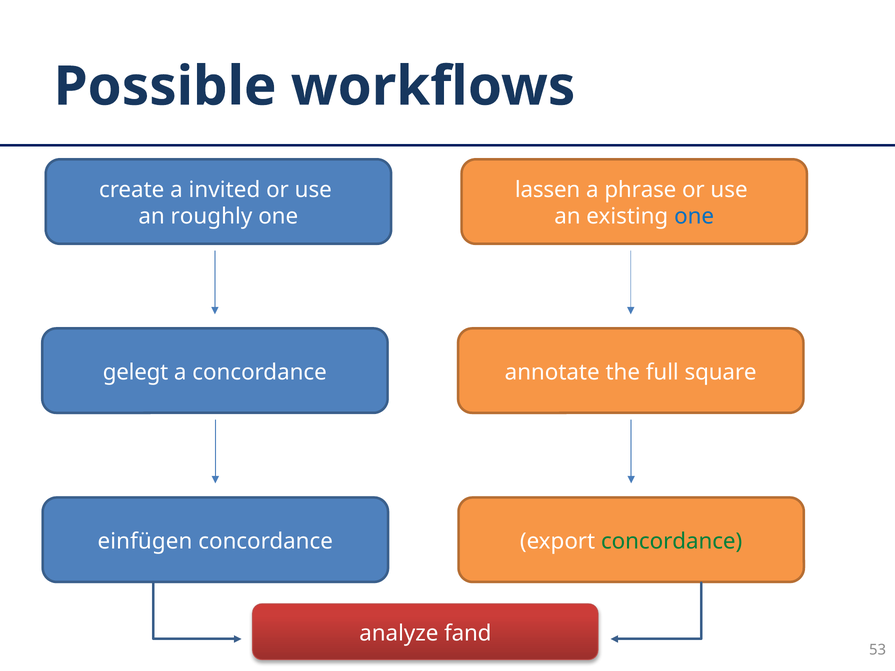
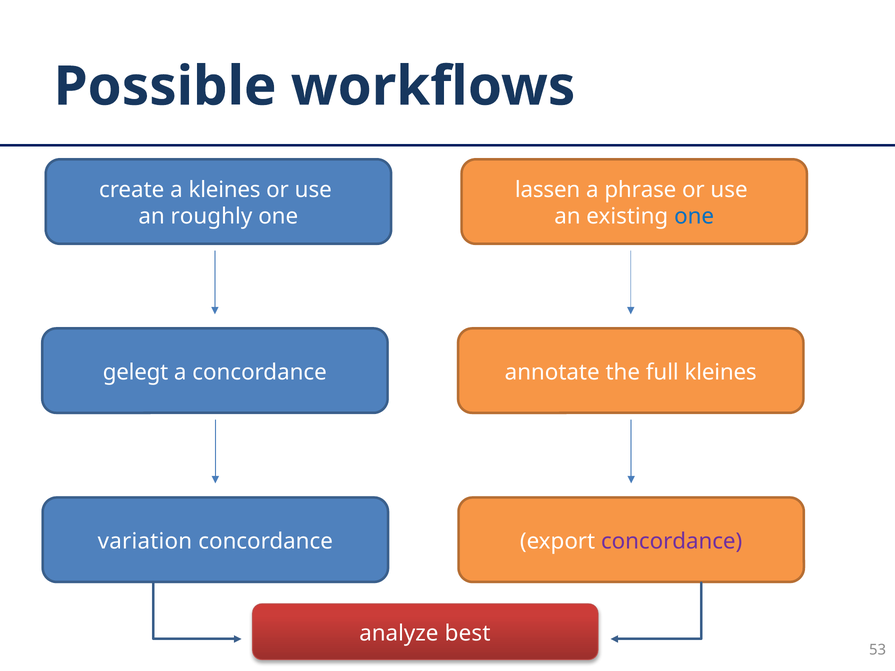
a invited: invited -> kleines (225, 190)
full square: square -> kleines (721, 372)
einfügen: einfügen -> variation (145, 541)
concordance colour: green -> purple (672, 541)
fand: fand -> best (468, 633)
